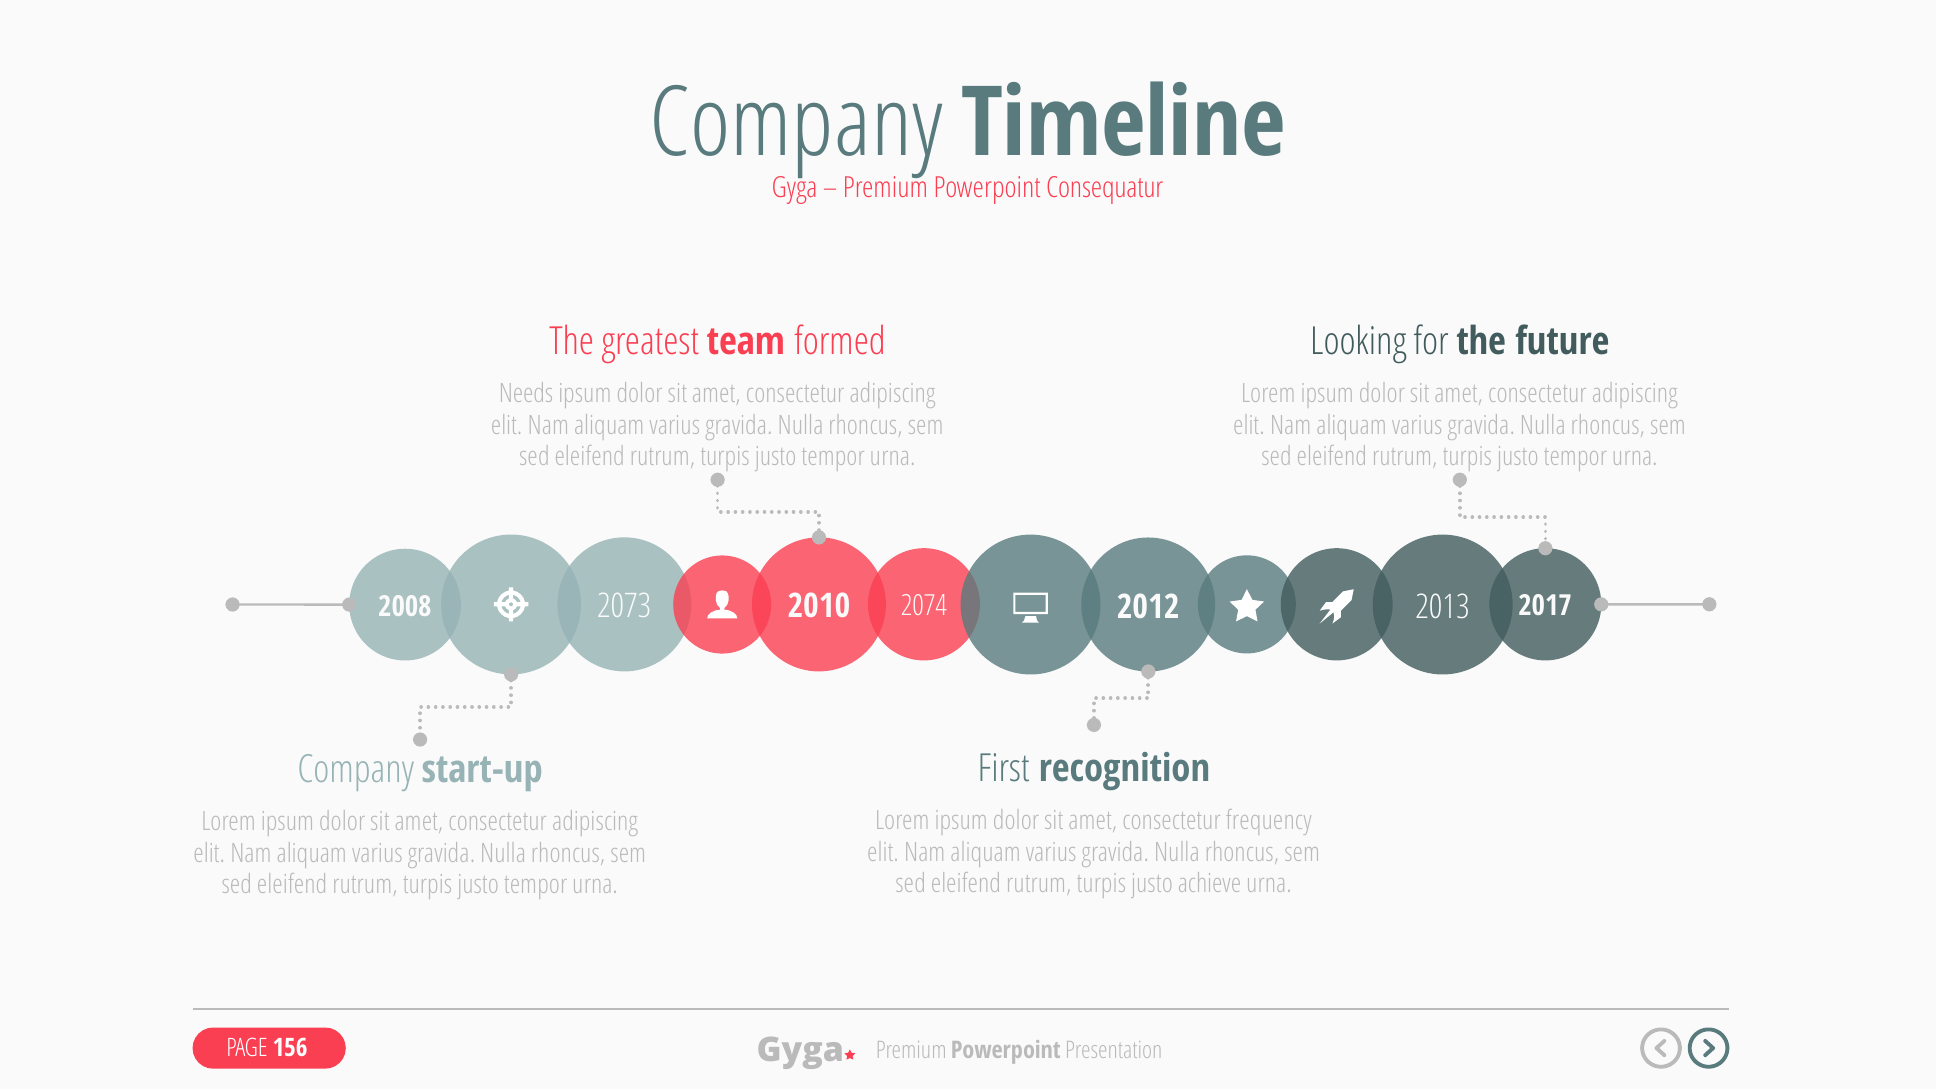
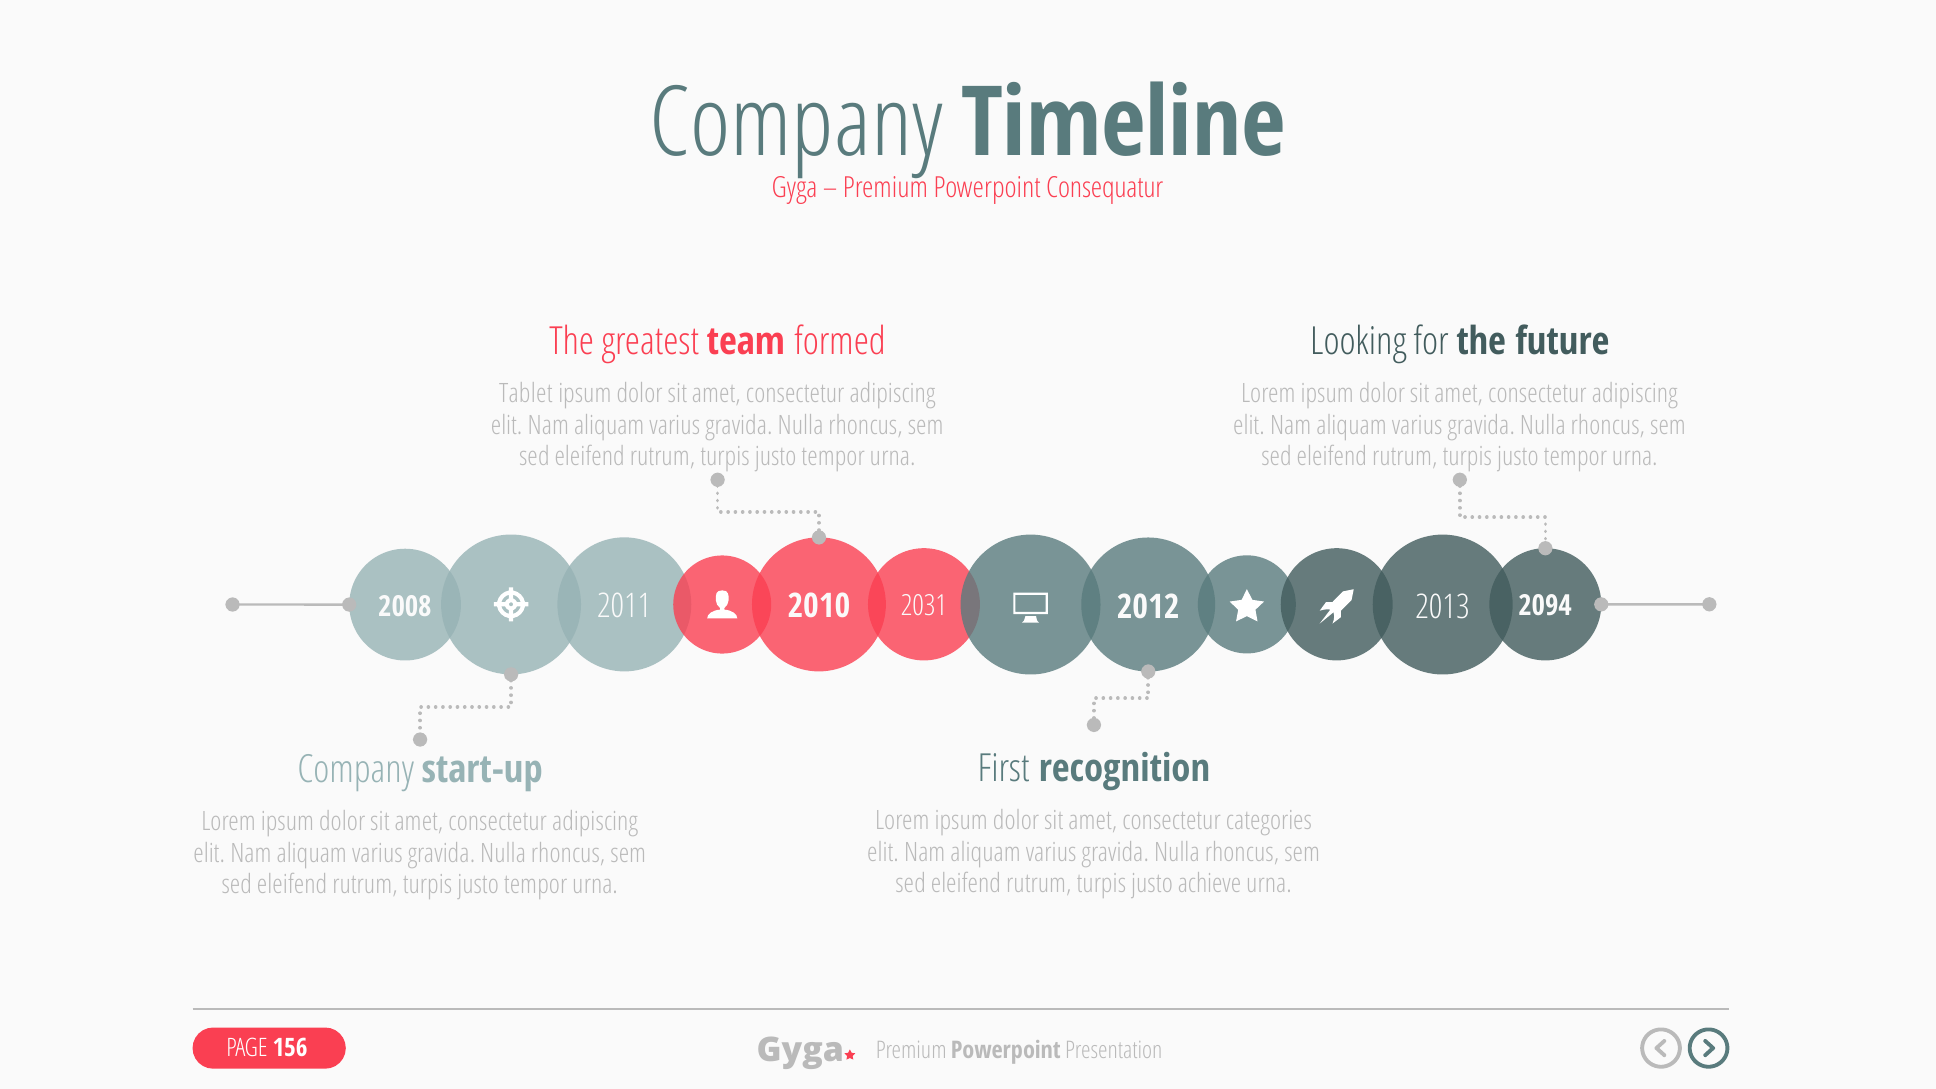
Needs: Needs -> Tablet (526, 394)
2073: 2073 -> 2011 (624, 607)
2074: 2074 -> 2031 (924, 606)
2017: 2017 -> 2094 (1545, 606)
frequency: frequency -> categories (1269, 821)
